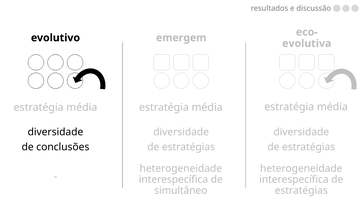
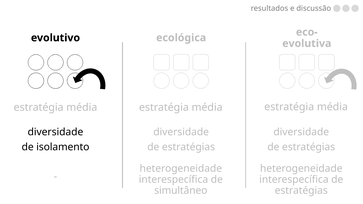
emergem: emergem -> ecológica (181, 38)
conclusões: conclusões -> isolamento (63, 147)
